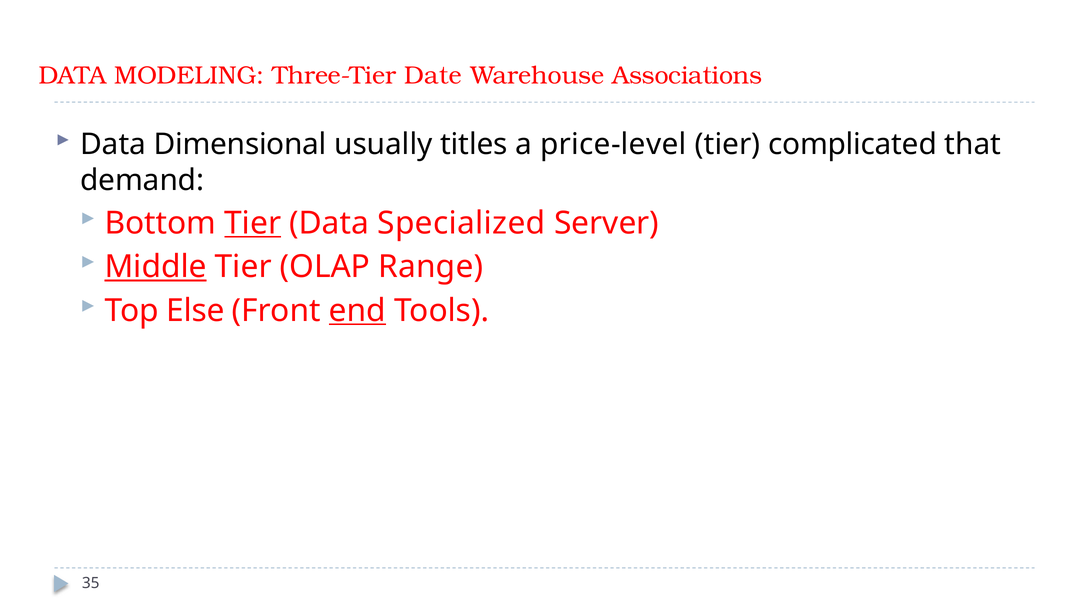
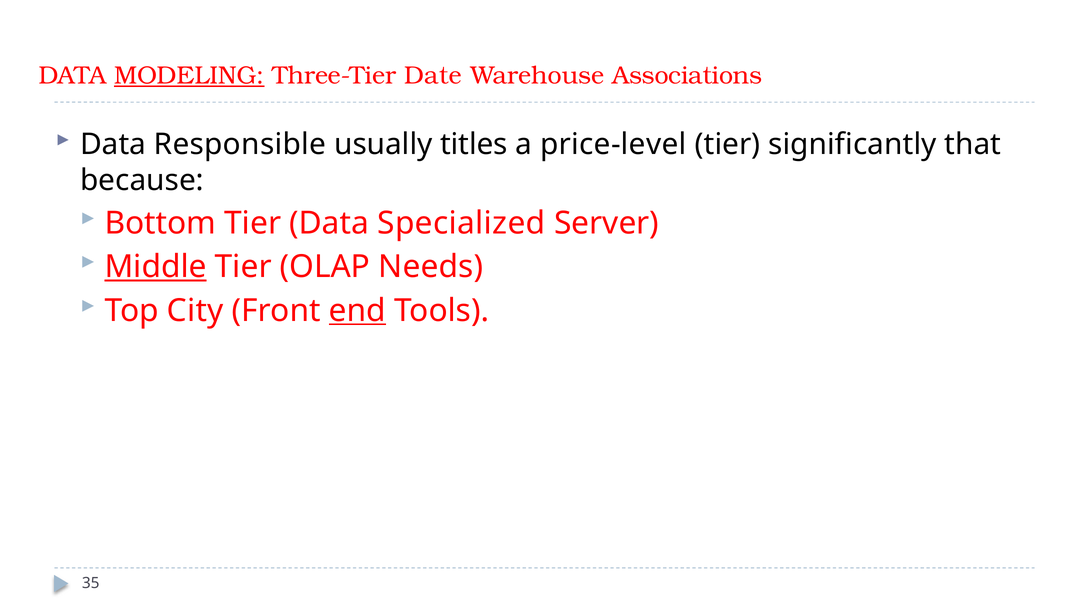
MODELING underline: none -> present (189, 75)
Dimensional: Dimensional -> Responsible (240, 144)
complicated: complicated -> significantly (852, 144)
demand: demand -> because (142, 180)
Tier underline: present -> none (253, 223)
Range: Range -> Needs (431, 267)
Else: Else -> City (195, 310)
